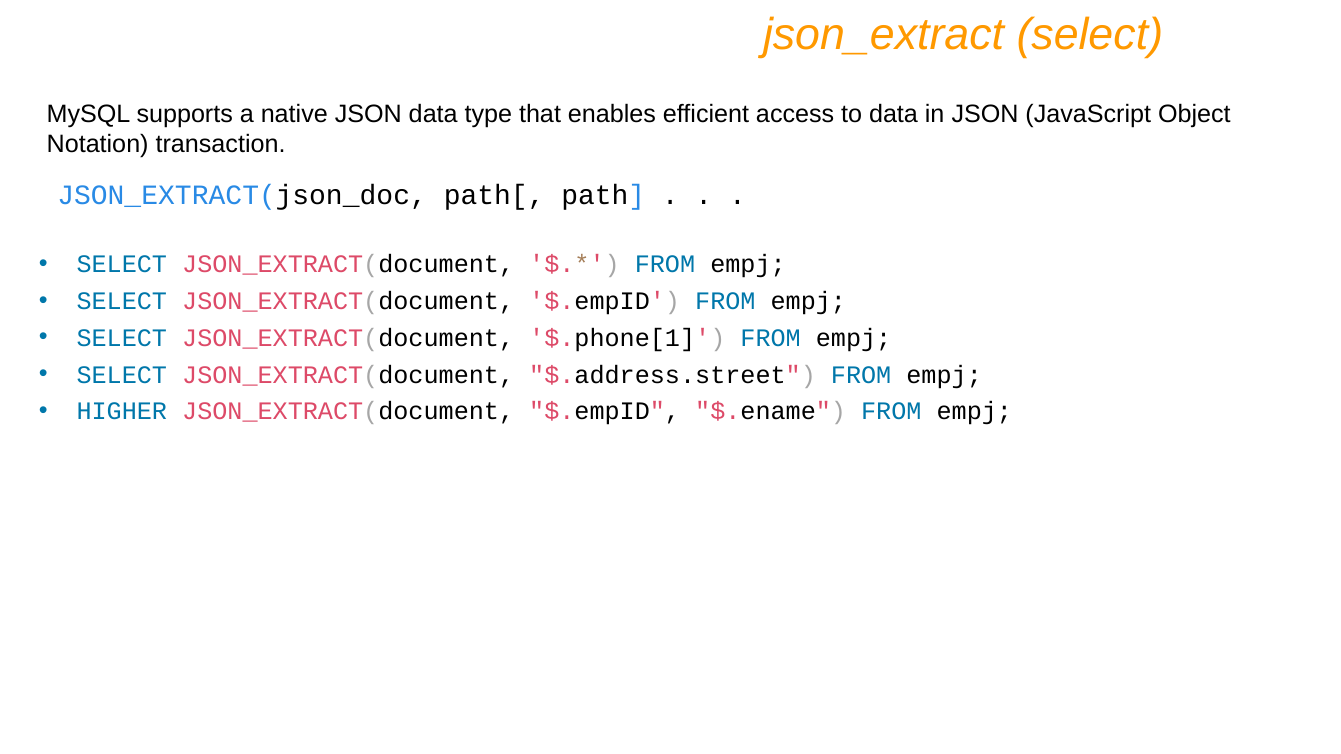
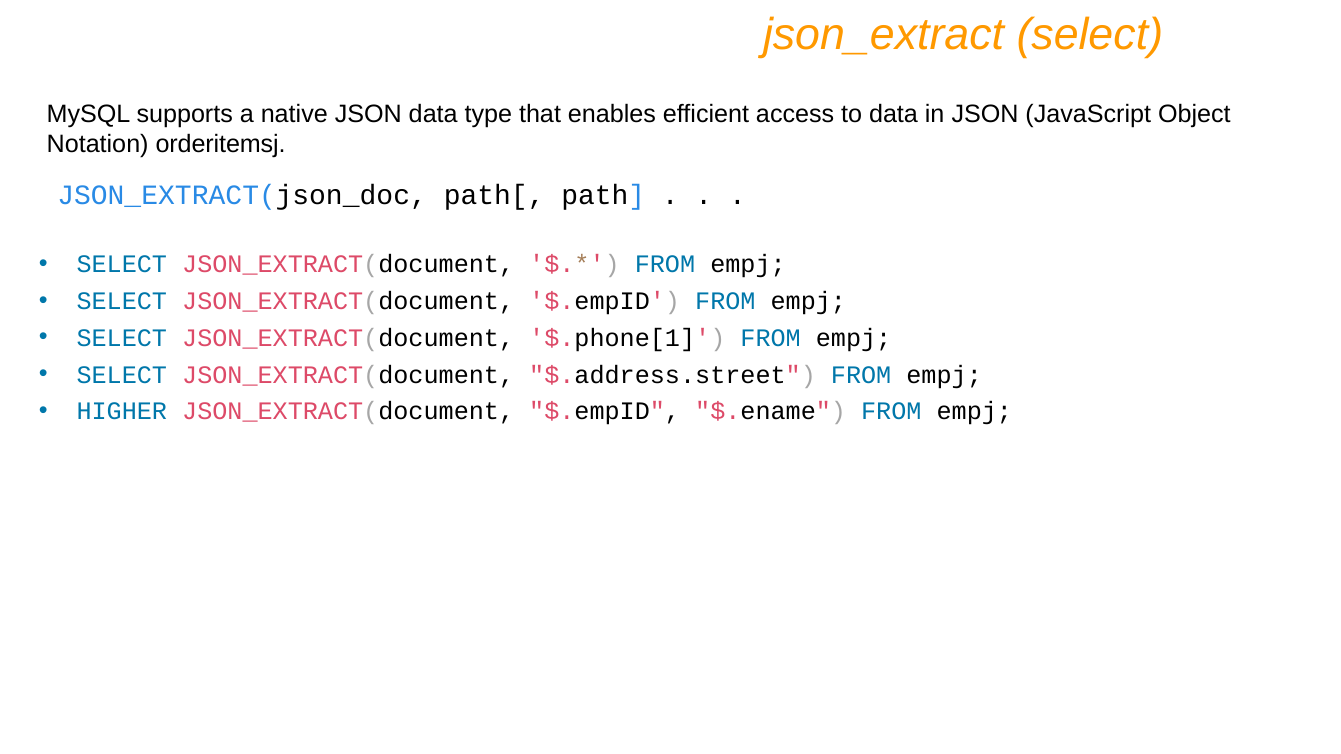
transaction: transaction -> orderitemsj (221, 144)
